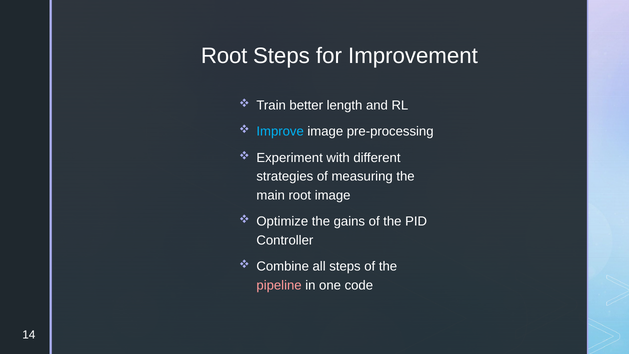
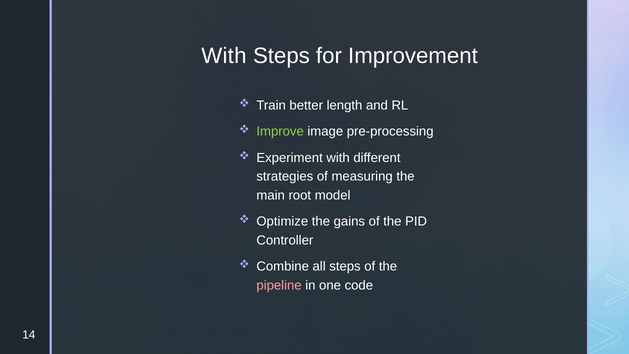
Root: Root -> With (224, 56)
Improve colour: light blue -> light green (280, 132)
root image: image -> model (333, 195)
